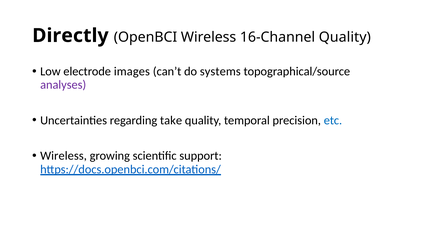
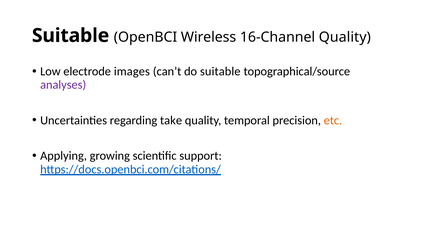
Directly: Directly -> Suitable (71, 36)
do systems: systems -> suitable (220, 72)
etc colour: blue -> orange (333, 120)
Wireless: Wireless -> Applying (64, 156)
